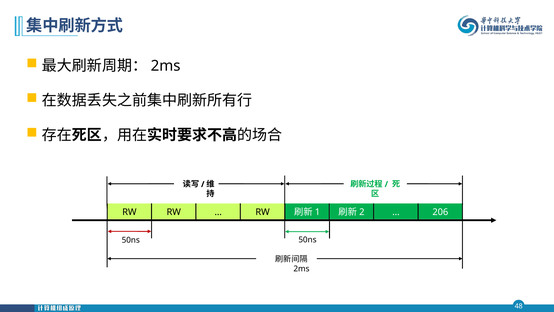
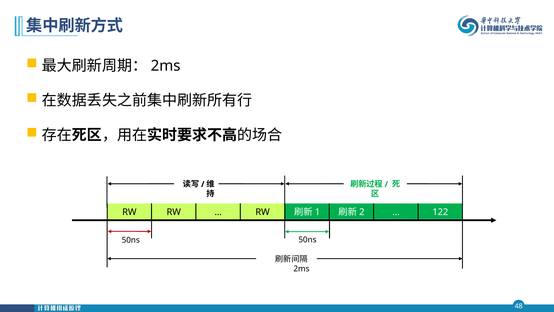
206: 206 -> 122 (440, 212)
